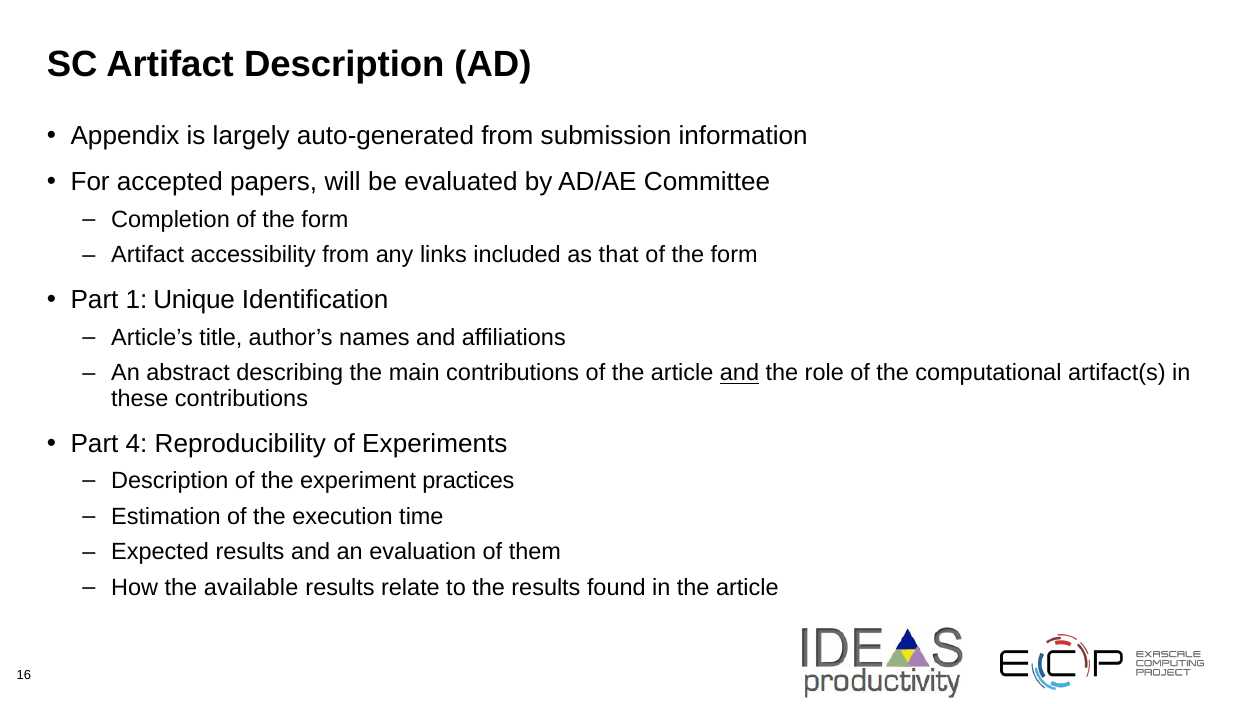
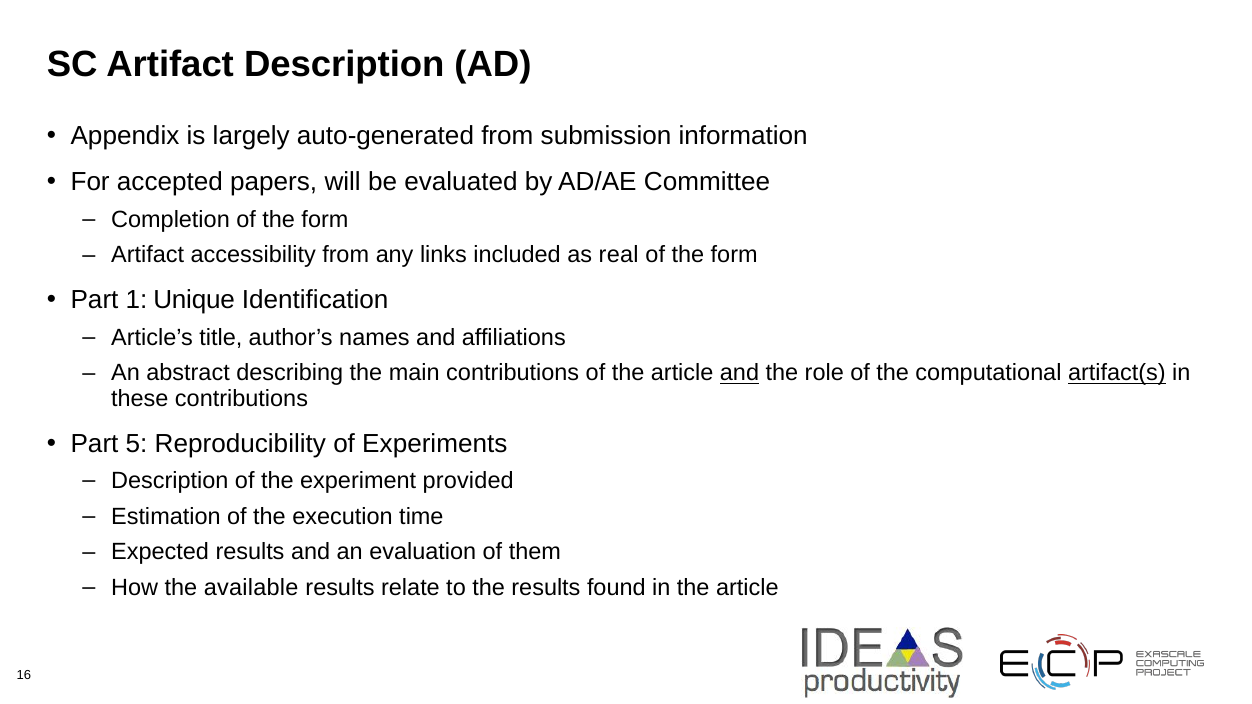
that: that -> real (619, 255)
artifact(s underline: none -> present (1117, 373)
4: 4 -> 5 (137, 444)
practices: practices -> provided (468, 481)
